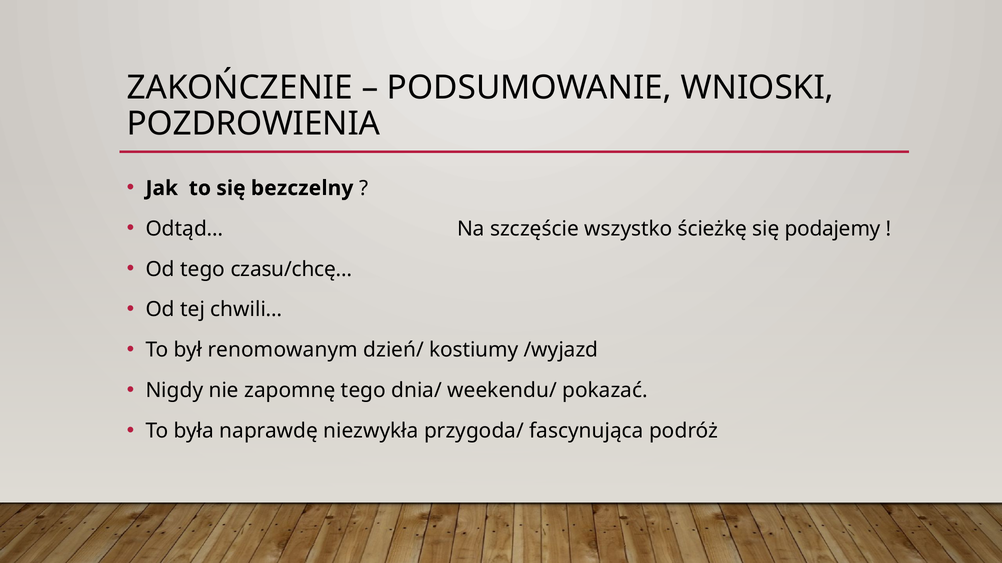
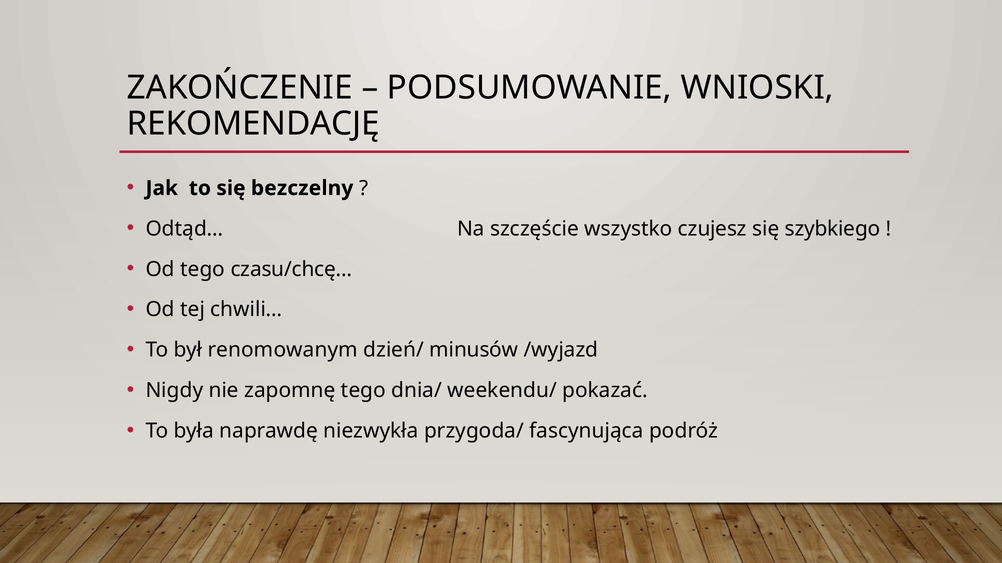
POZDROWIENIA: POZDROWIENIA -> REKOMENDACJĘ (253, 124)
ścieżkę: ścieżkę -> czujesz (712, 229)
podajemy: podajemy -> szybkiego (833, 229)
kostiumy: kostiumy -> minusów (474, 350)
